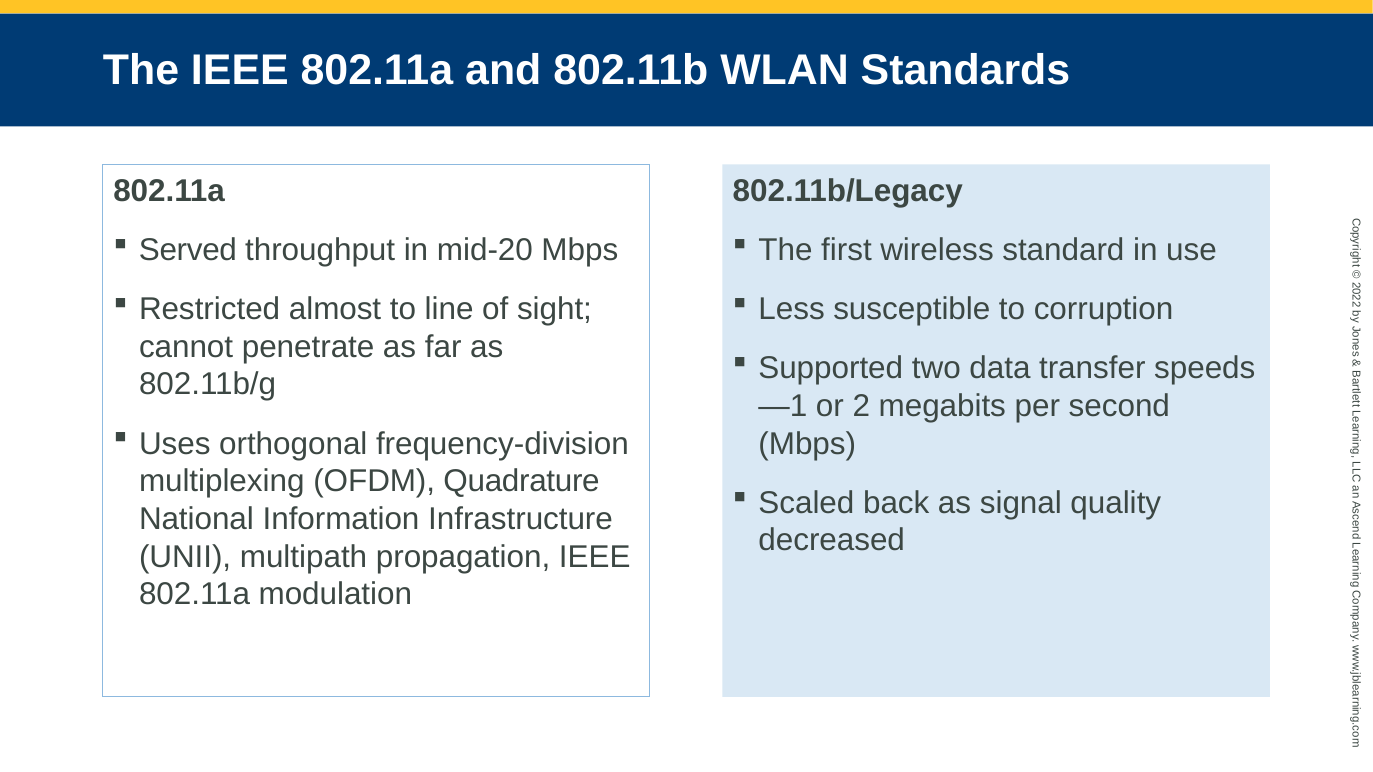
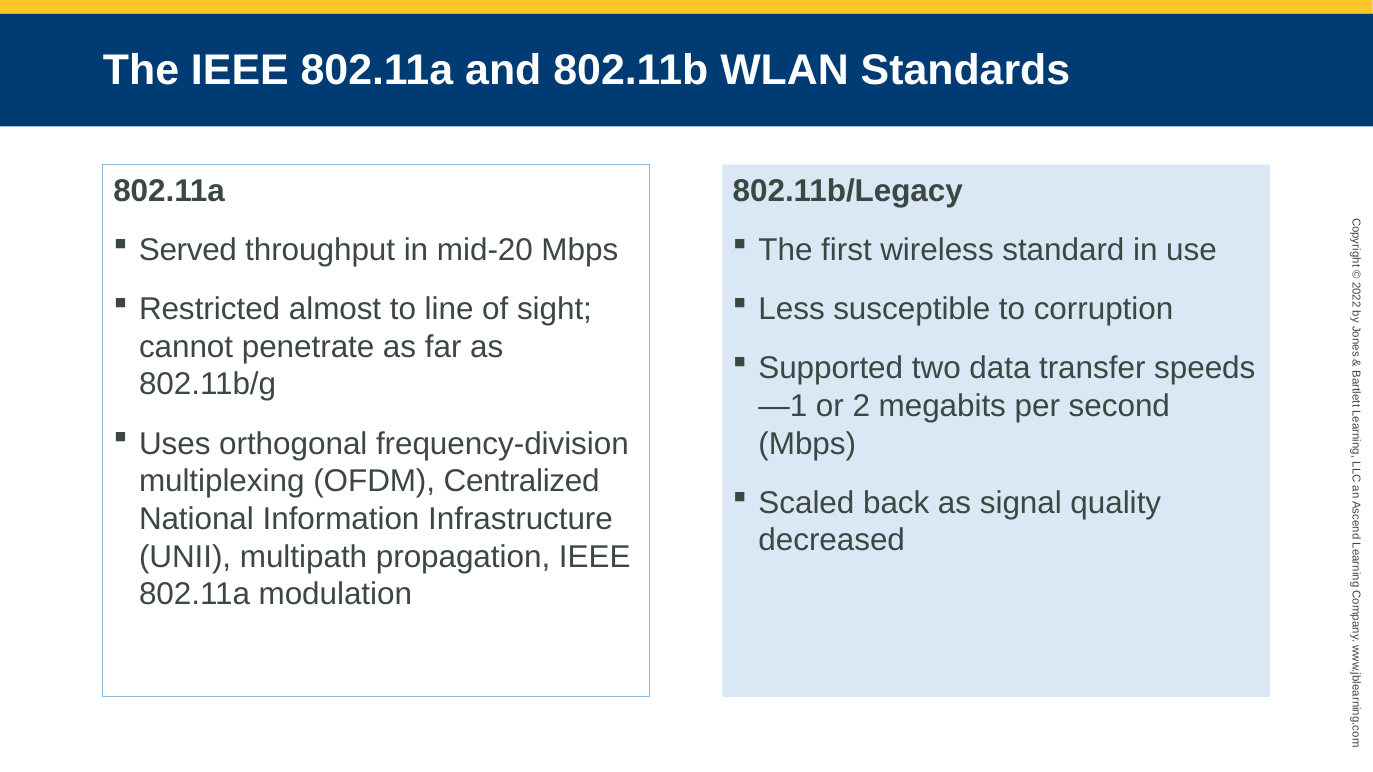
Quadrature: Quadrature -> Centralized (522, 482)
